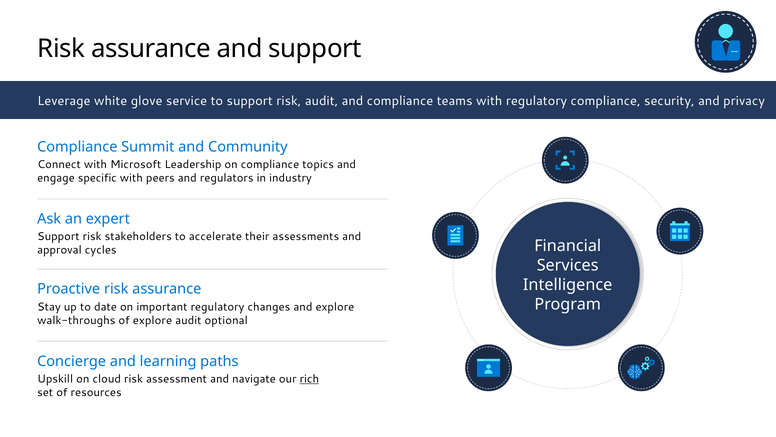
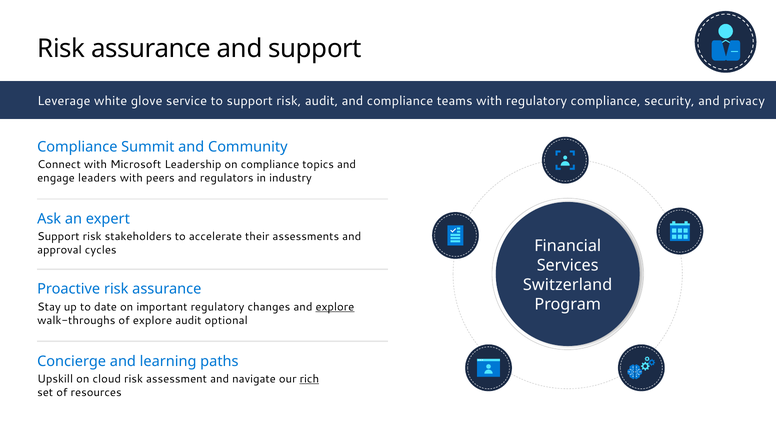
specific: specific -> leaders (97, 178)
Intelligence: Intelligence -> Switzerland (568, 284)
explore underline: none -> present (335, 306)
